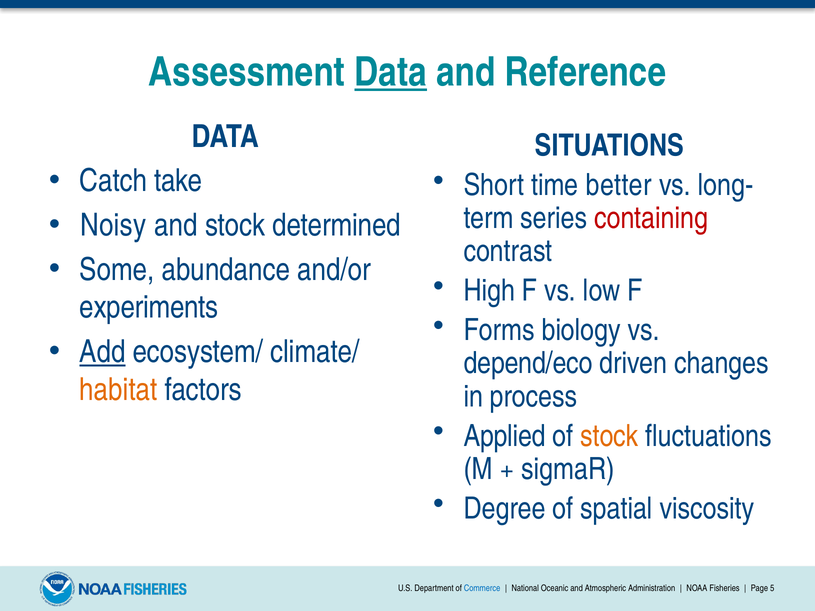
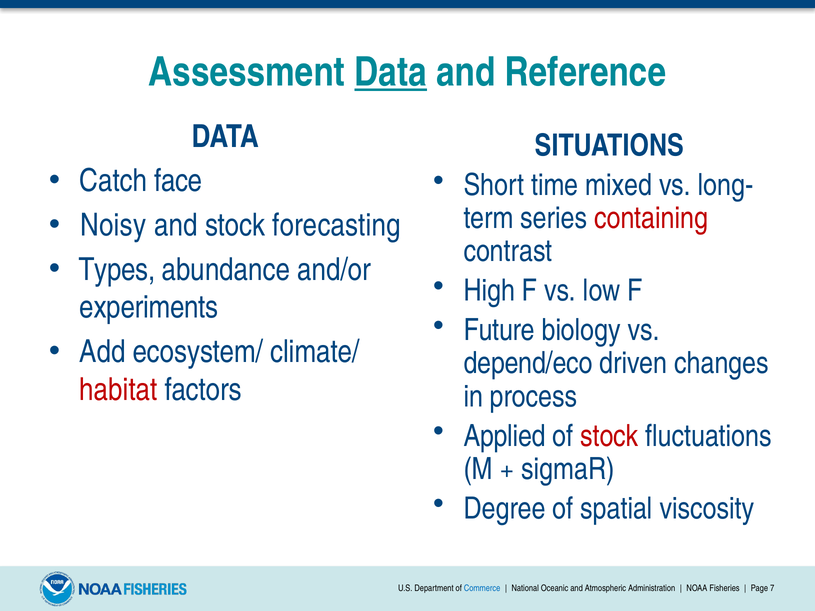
take: take -> face (178, 181)
better: better -> mixed (619, 185)
determined: determined -> forecasting (336, 225)
Some: Some -> Types (117, 270)
Forms: Forms -> Future (499, 331)
Add underline: present -> none (102, 352)
habitat colour: orange -> red (118, 390)
stock colour: orange -> red (609, 436)
5: 5 -> 7 (772, 589)
